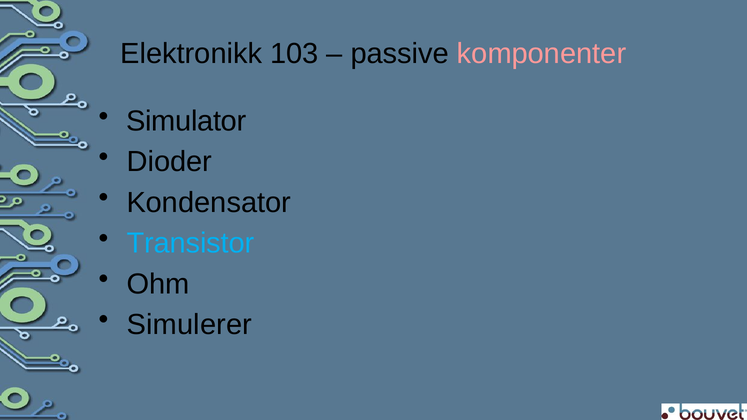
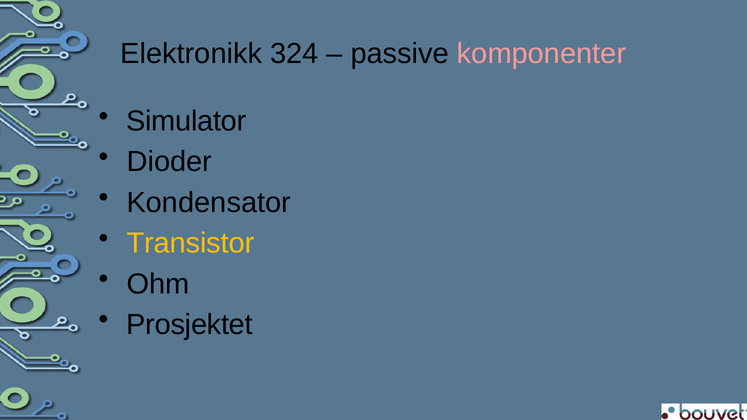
103: 103 -> 324 (294, 54)
Transistor colour: light blue -> yellow (191, 243)
Simulerer: Simulerer -> Prosjektet (190, 325)
